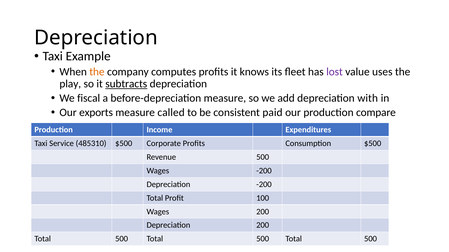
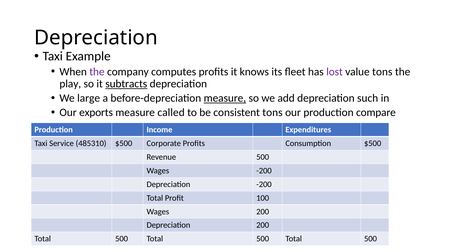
the colour: orange -> purple (97, 72)
value uses: uses -> tons (382, 72)
fiscal: fiscal -> large (89, 98)
measure underline: none -> present (225, 98)
with: with -> such (368, 98)
consistent paid: paid -> tons (272, 113)
